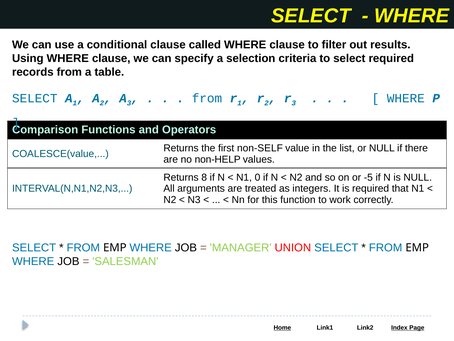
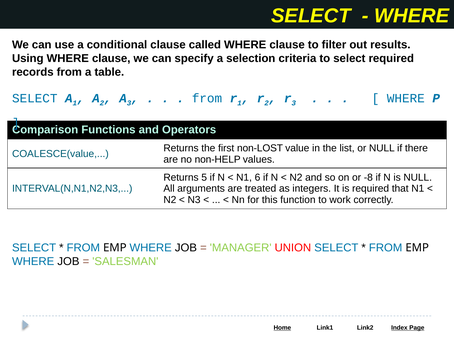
non-SELF: non-SELF -> non-LOST (260, 148)
8: 8 -> 5 (204, 177)
0: 0 -> 6 (257, 177)
-5: -5 -> -8 (368, 177)
